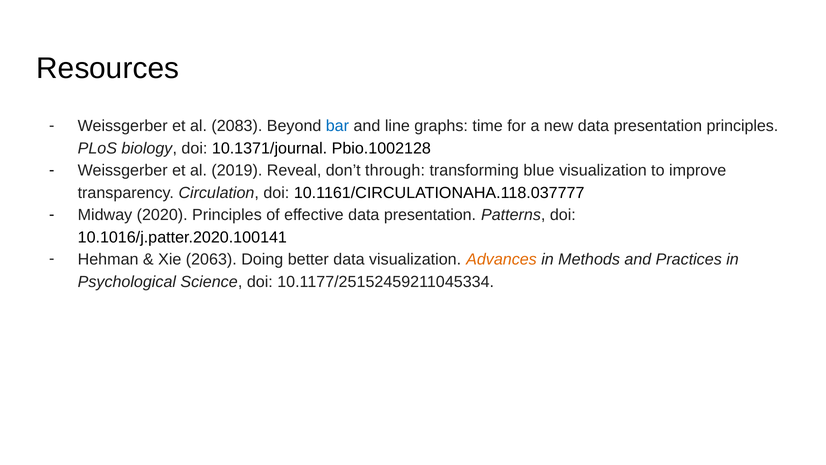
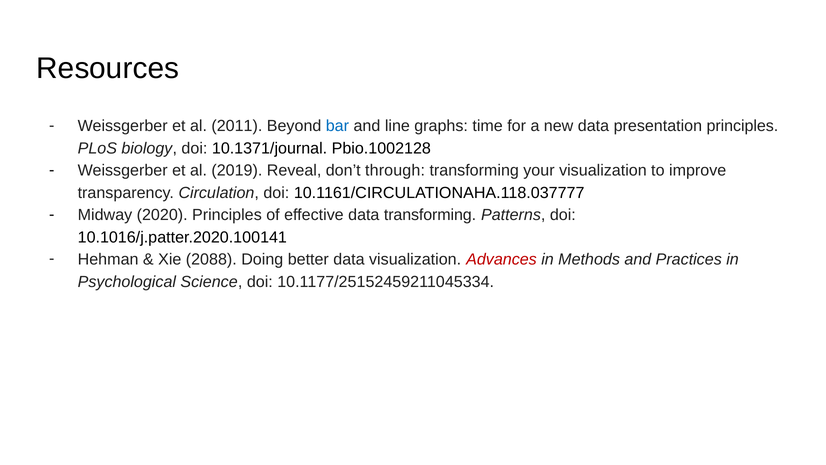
2083: 2083 -> 2011 (237, 126)
blue: blue -> your (539, 170)
effective data presentation: presentation -> transforming (430, 215)
2063: 2063 -> 2088 (211, 259)
Advances colour: orange -> red (501, 259)
